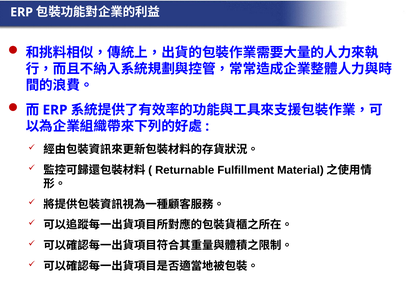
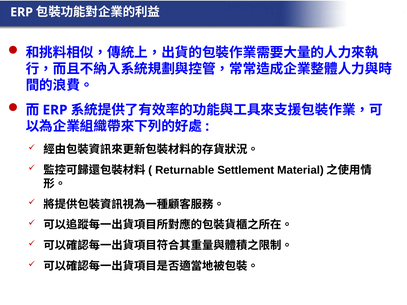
Fulfillment: Fulfillment -> Settlement (246, 170)
